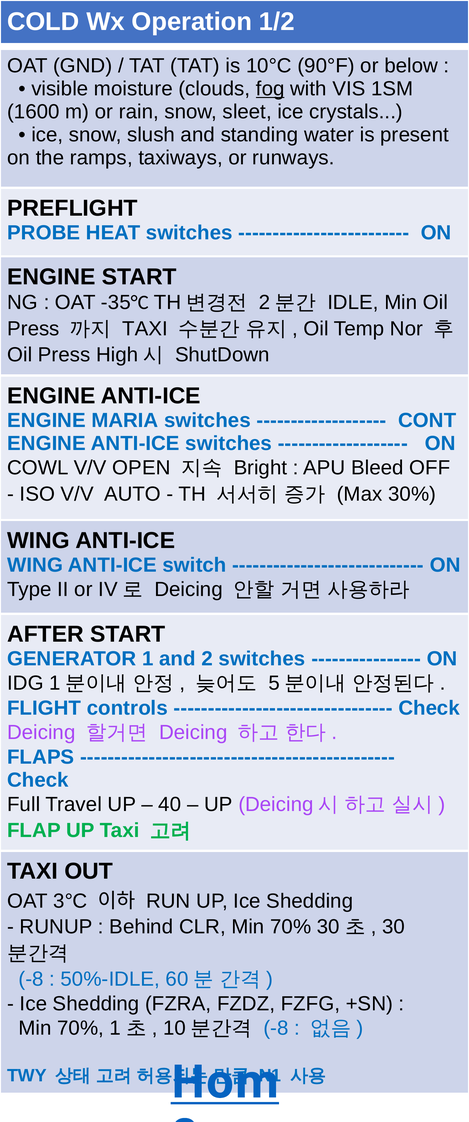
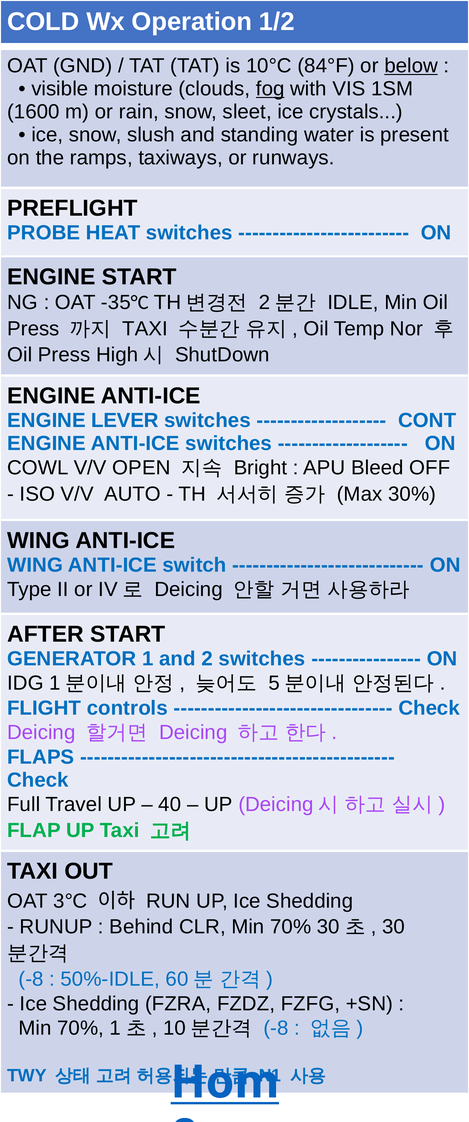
90°F: 90°F -> 84°F (326, 66)
below underline: none -> present (411, 66)
MARIA: MARIA -> LEVER (125, 421)
